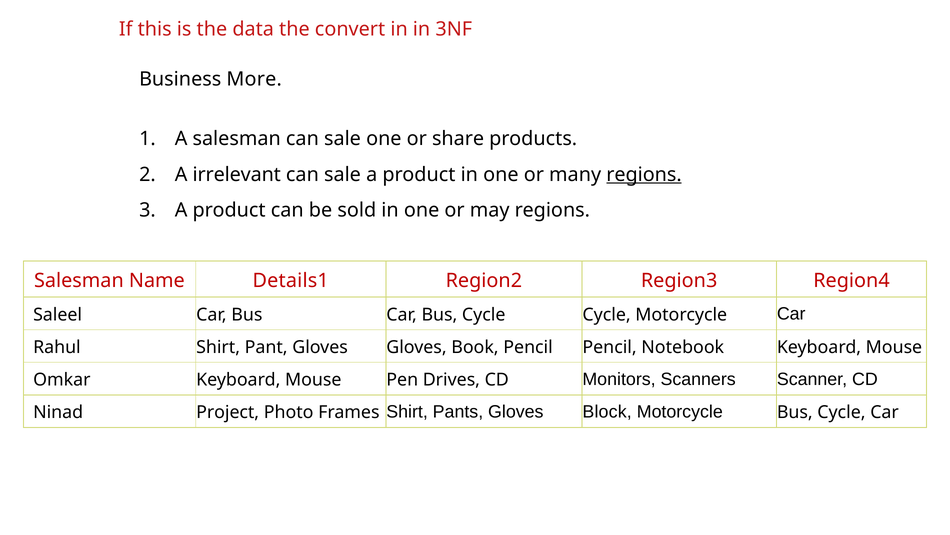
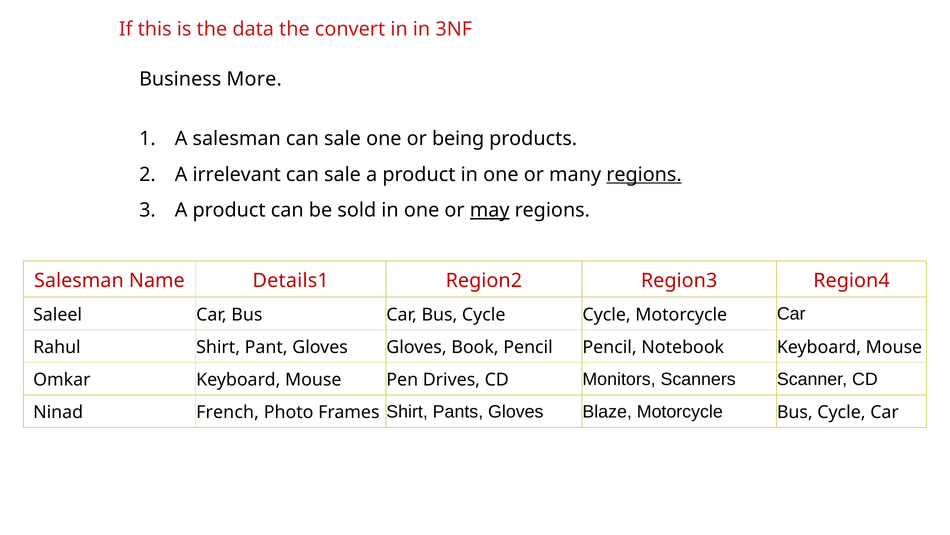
share: share -> being (458, 139)
may underline: none -> present (490, 210)
Project: Project -> French (228, 412)
Block: Block -> Blaze (607, 411)
